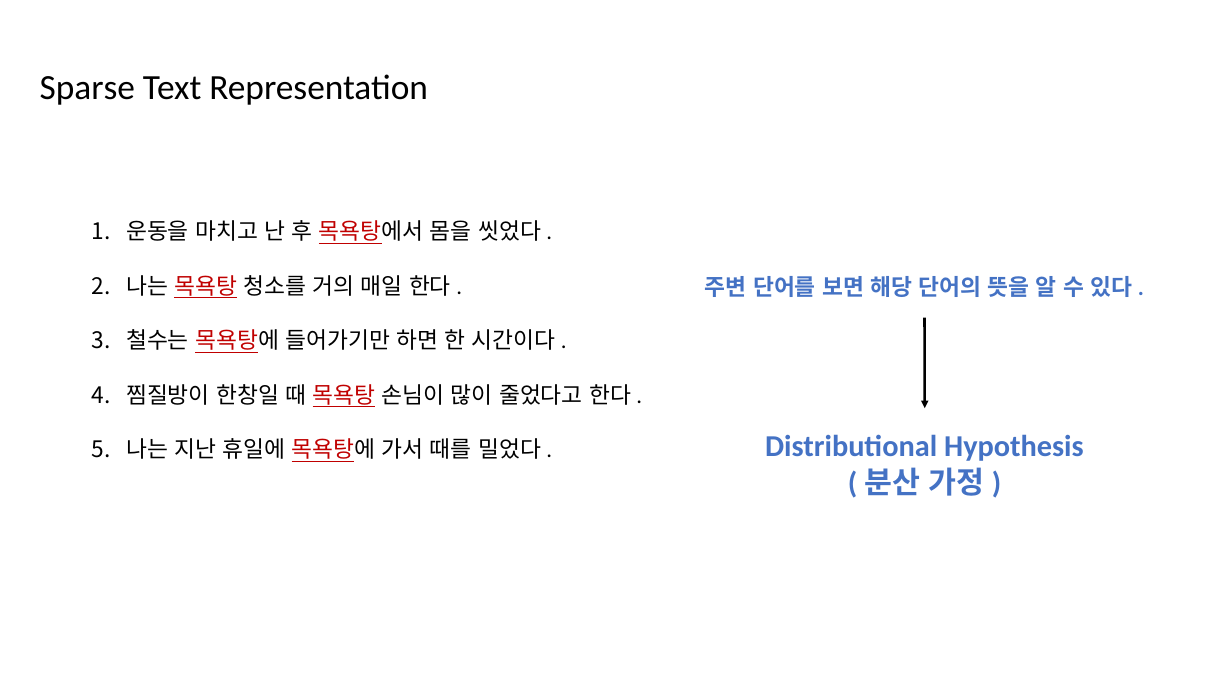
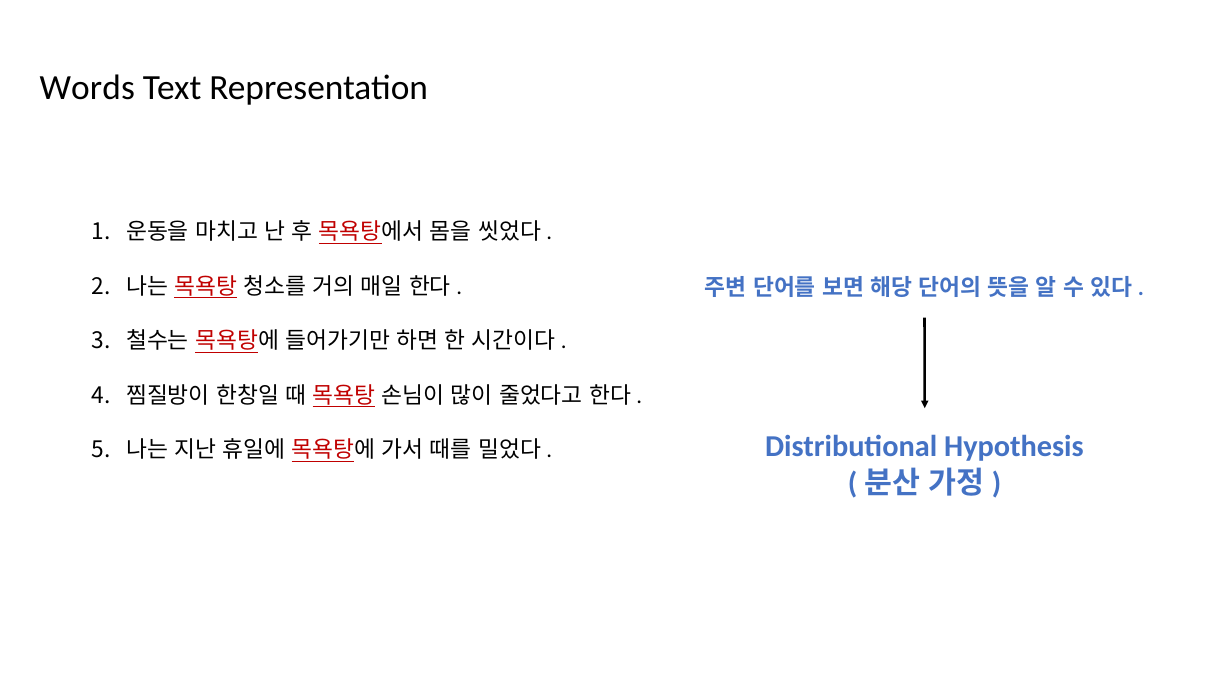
Sparse: Sparse -> Words (87, 88)
